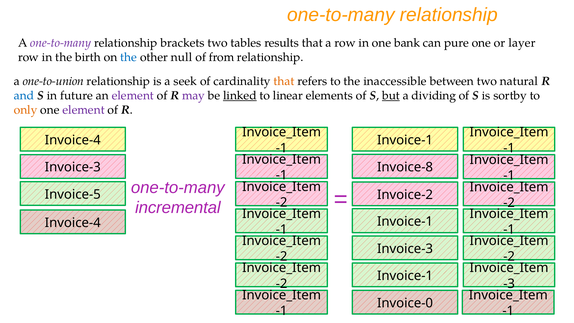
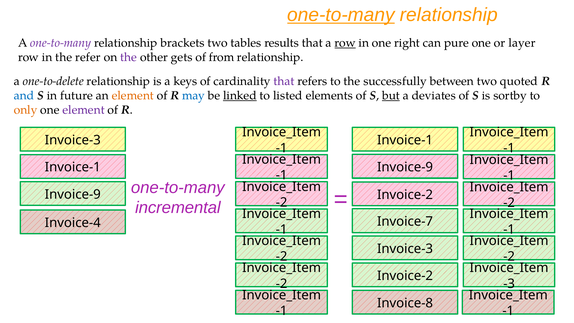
one-to-many underline: none -> present (341, 15)
row underline: none -> present (345, 43)
bank: bank -> right (407, 43)
birth: birth -> refer (88, 57)
the colour: blue -> purple (129, 57)
null: null -> gets (182, 57)
one-to-union: one-to-union -> one-to-delete (53, 81)
seek: seek -> keys (185, 81)
that colour: orange -> purple (284, 81)
inaccessible: inaccessible -> successfully (395, 81)
natural: natural -> quoted (519, 81)
element colour: purple -> orange (133, 96)
may colour: purple -> blue (194, 96)
linear: linear -> listed (288, 96)
dividing: dividing -> deviates (434, 96)
Invoice-4: Invoice-4 -> Invoice-3 (73, 140)
Invoice-8: Invoice-8 -> Invoice-9 (405, 167)
Invoice-3: Invoice-3 -> Invoice-1 (73, 167)
Invoice-5: Invoice-5 -> Invoice-9 (73, 194)
Invoice-1: Invoice-1 -> Invoice-7 (405, 221)
Invoice-1: Invoice-1 -> Invoice-2 (405, 276)
Invoice-0: Invoice-0 -> Invoice-8 (405, 303)
